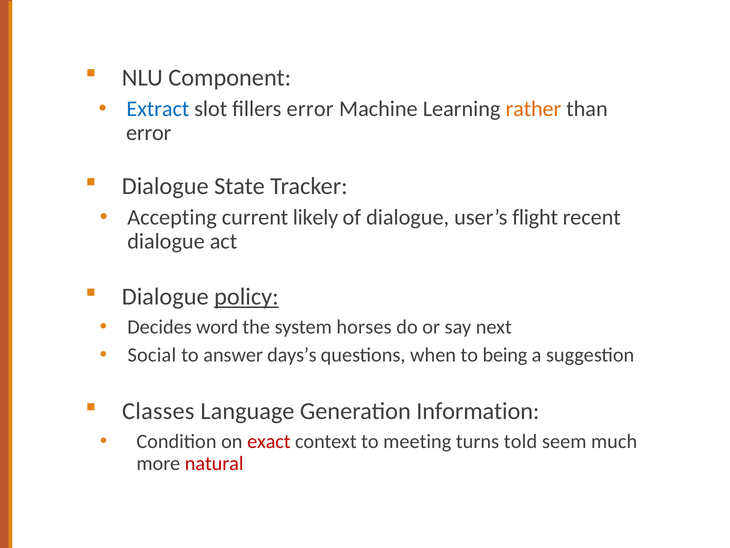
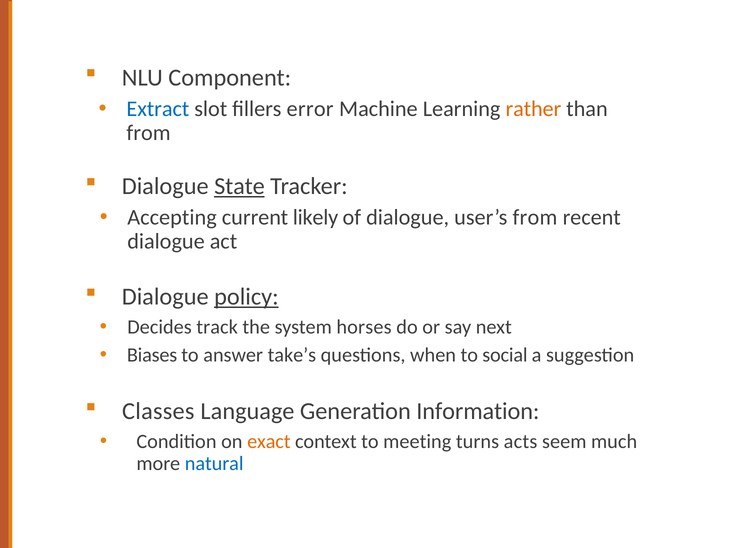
error: error -> from (149, 133)
State underline: none -> present (239, 186)
user’s flight: flight -> from (535, 217)
word: word -> track (217, 327)
Social: Social -> Biases (152, 355)
days’s: days’s -> take’s (292, 355)
being: being -> social (505, 355)
exact colour: red -> orange (269, 441)
told: told -> acts (521, 441)
natural colour: red -> blue (214, 463)
